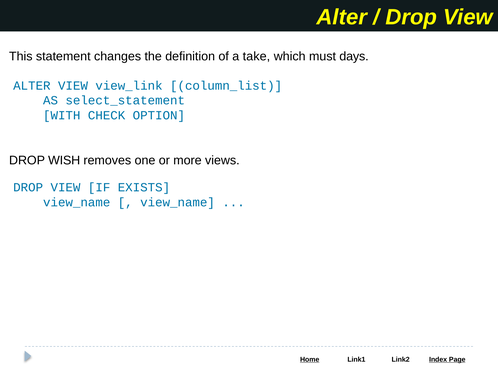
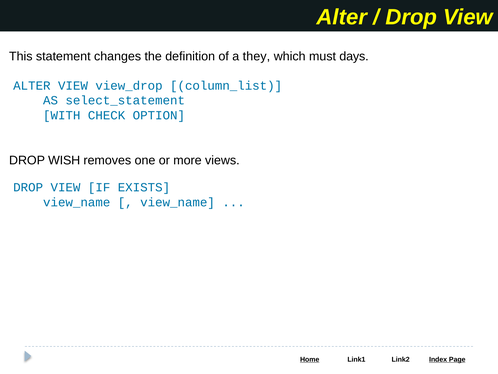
take: take -> they (256, 56)
view_link: view_link -> view_drop (129, 85)
